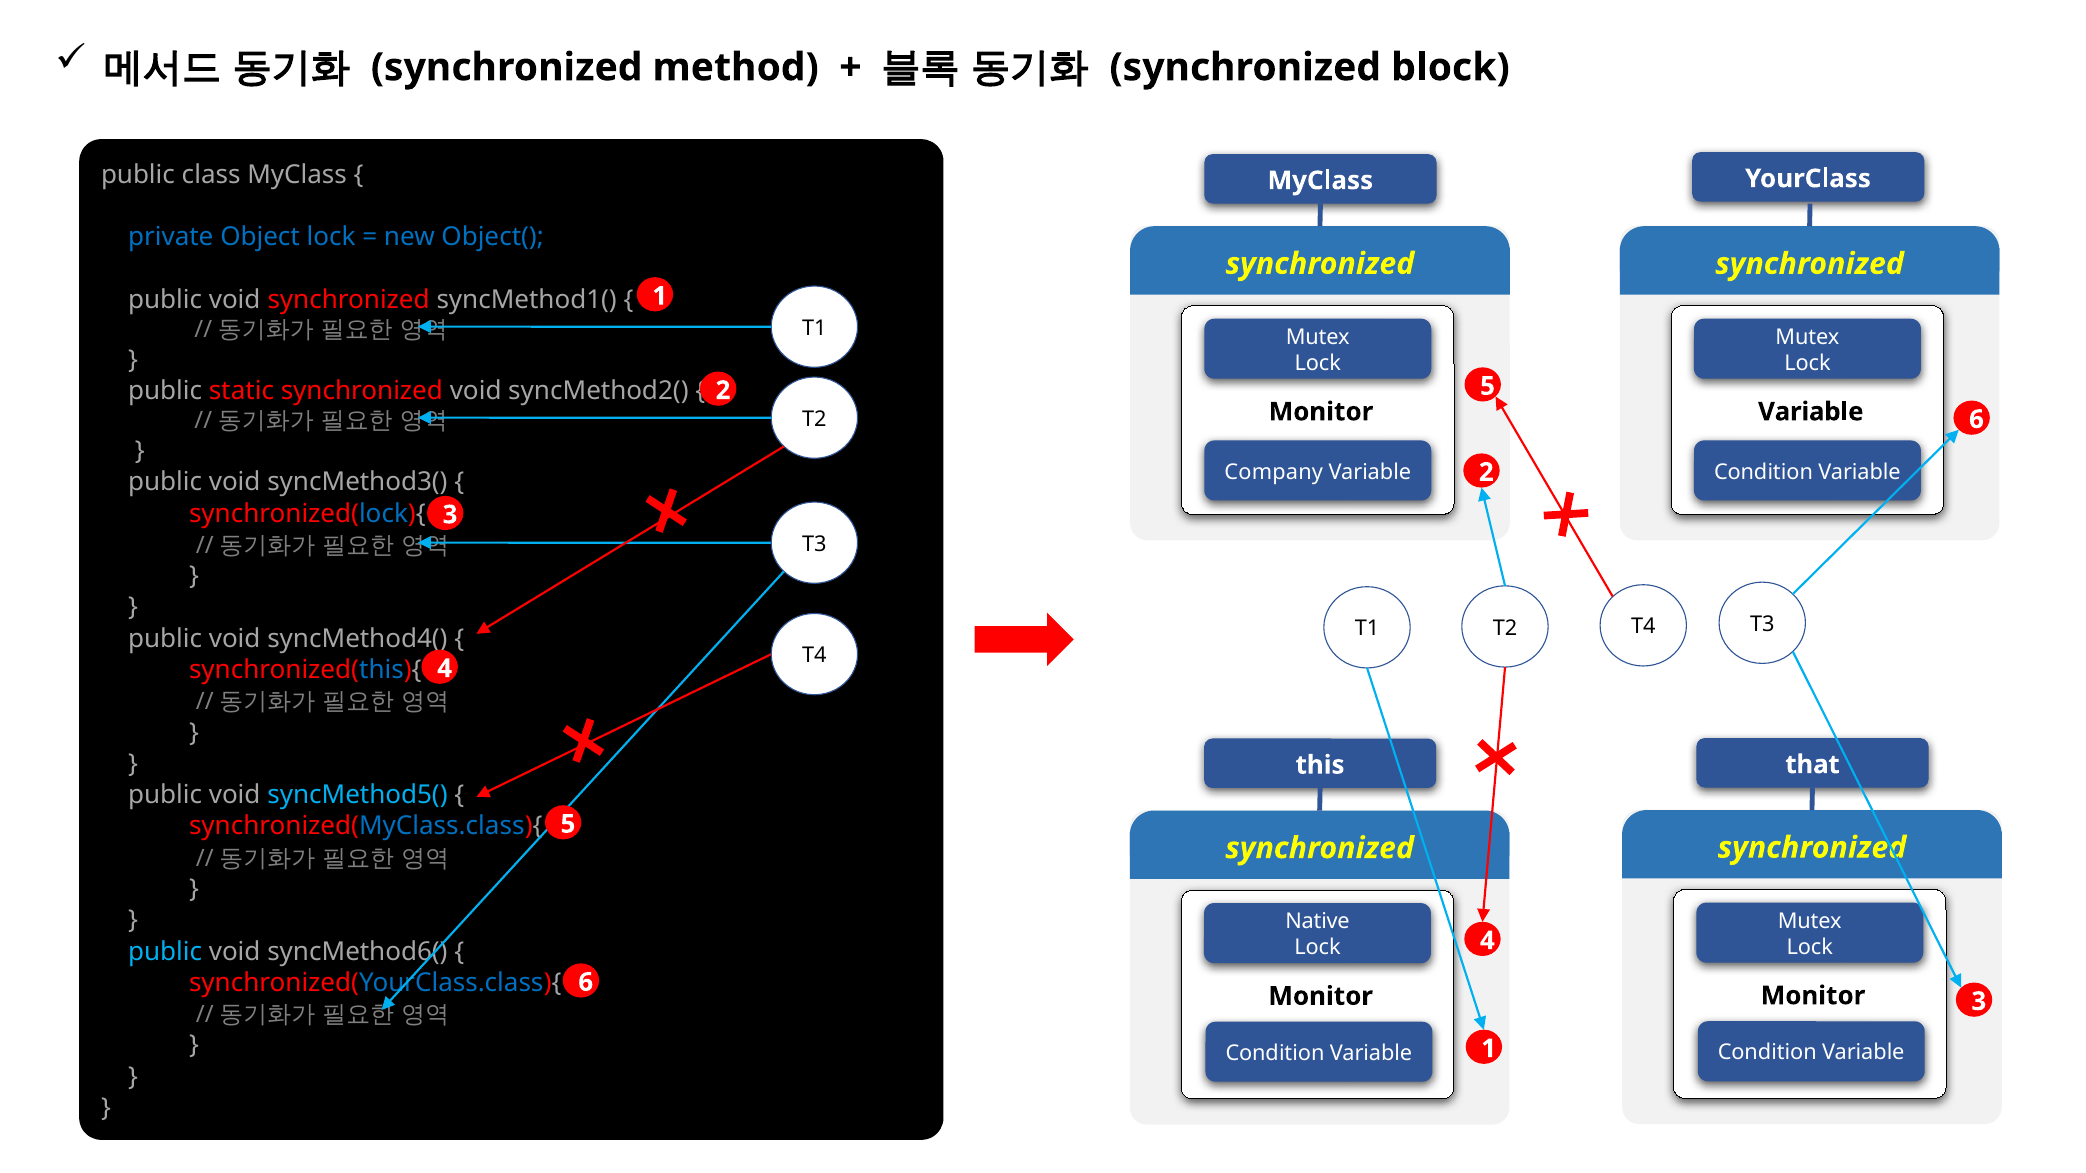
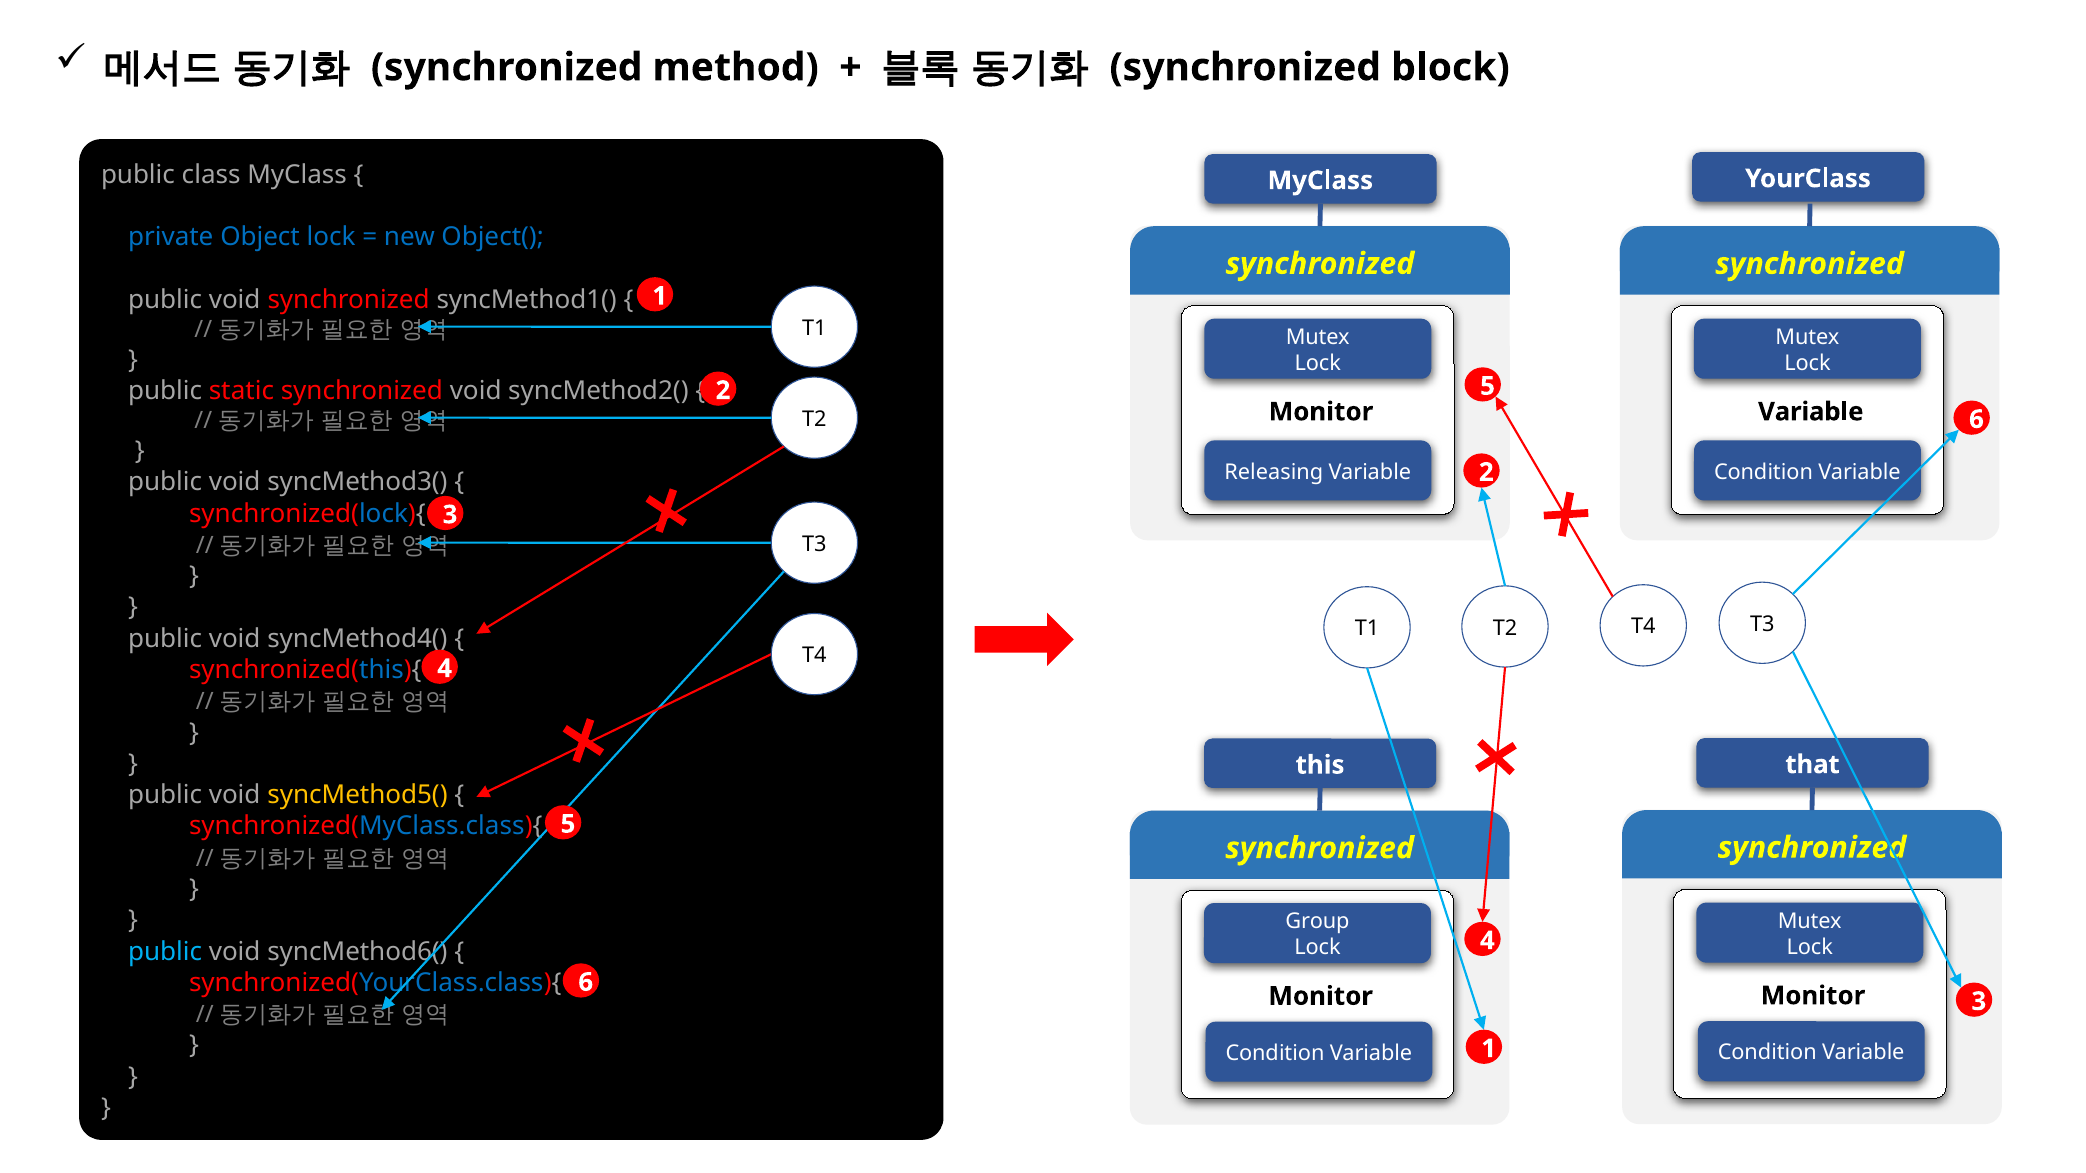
Company: Company -> Releasing (1274, 472)
syncMethod5( colour: light blue -> yellow (358, 795)
Native: Native -> Group (1318, 922)
